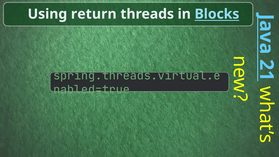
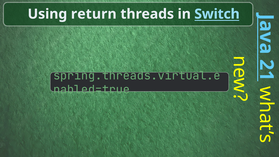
Blocks: Blocks -> Switch (217, 14)
